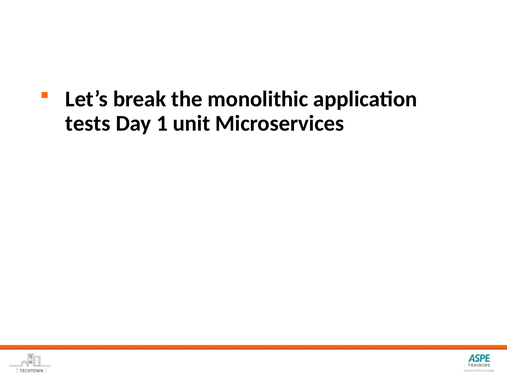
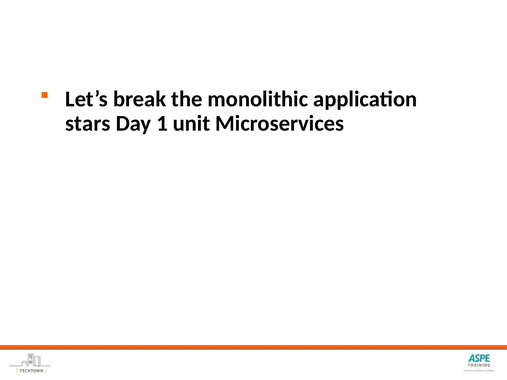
tests: tests -> stars (88, 123)
